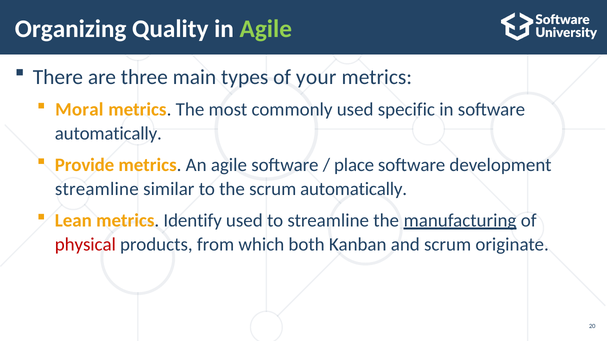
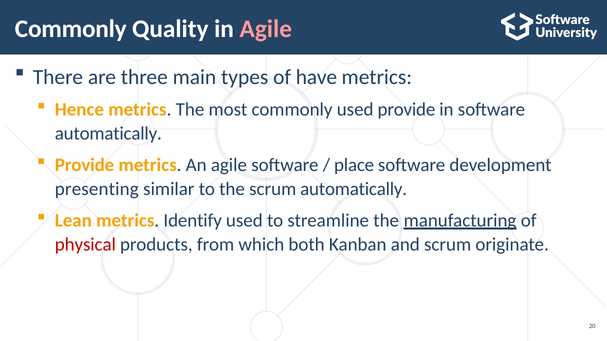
Organizing: Organizing -> Commonly (71, 29)
Agile colour: light green -> pink (266, 29)
your: your -> have (316, 77)
Moral: Moral -> Hence (79, 110)
used specific: specific -> provide (406, 110)
streamline: streamline -> presenting (97, 189)
